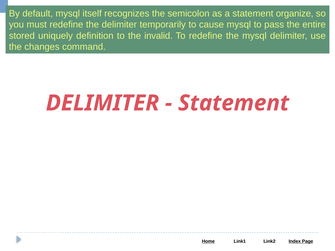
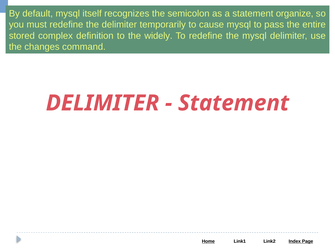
uniquely: uniquely -> complex (55, 36)
invalid: invalid -> widely (158, 36)
